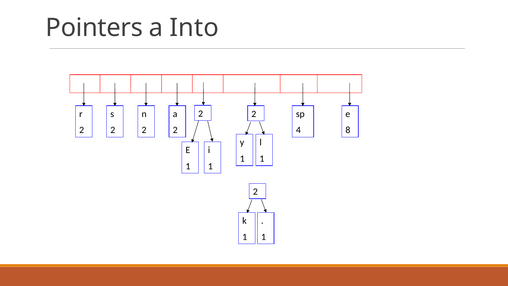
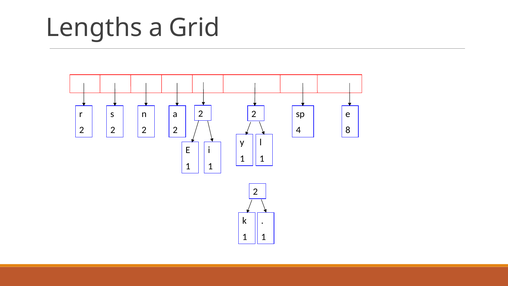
Pointers: Pointers -> Lengths (94, 28)
Into: Into -> Grid (194, 28)
